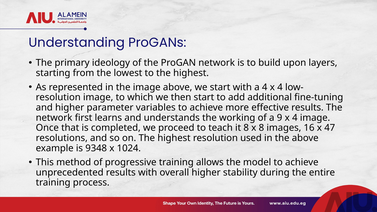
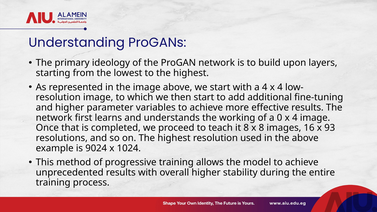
9: 9 -> 0 (280, 118)
47: 47 -> 93 (330, 128)
9348: 9348 -> 9024 (96, 148)
